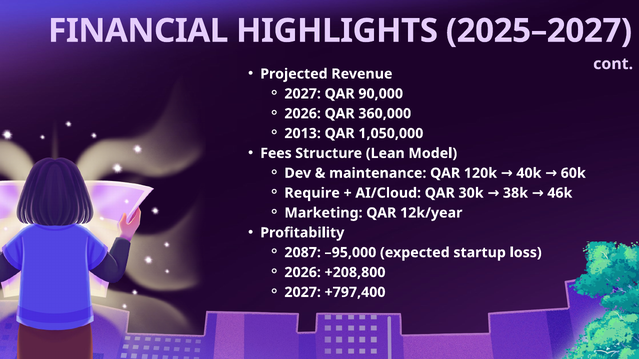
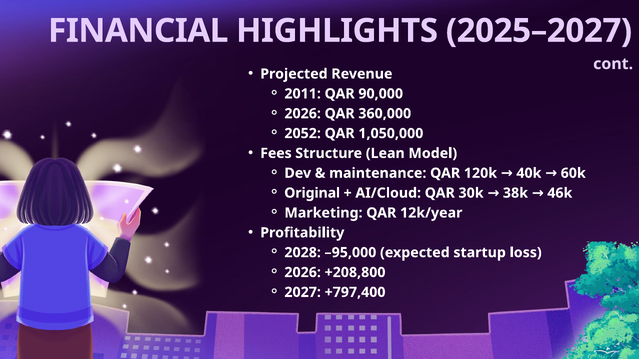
2027: 2027 -> 2011 (303, 94)
2013: 2013 -> 2052 (303, 134)
Require: Require -> Original (312, 193)
2087: 2087 -> 2028 (303, 253)
